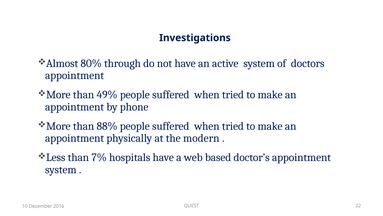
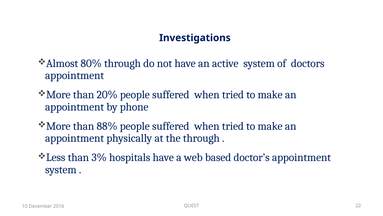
49%: 49% -> 20% (107, 95)
the modern: modern -> through (201, 138)
7%: 7% -> 3% (99, 157)
